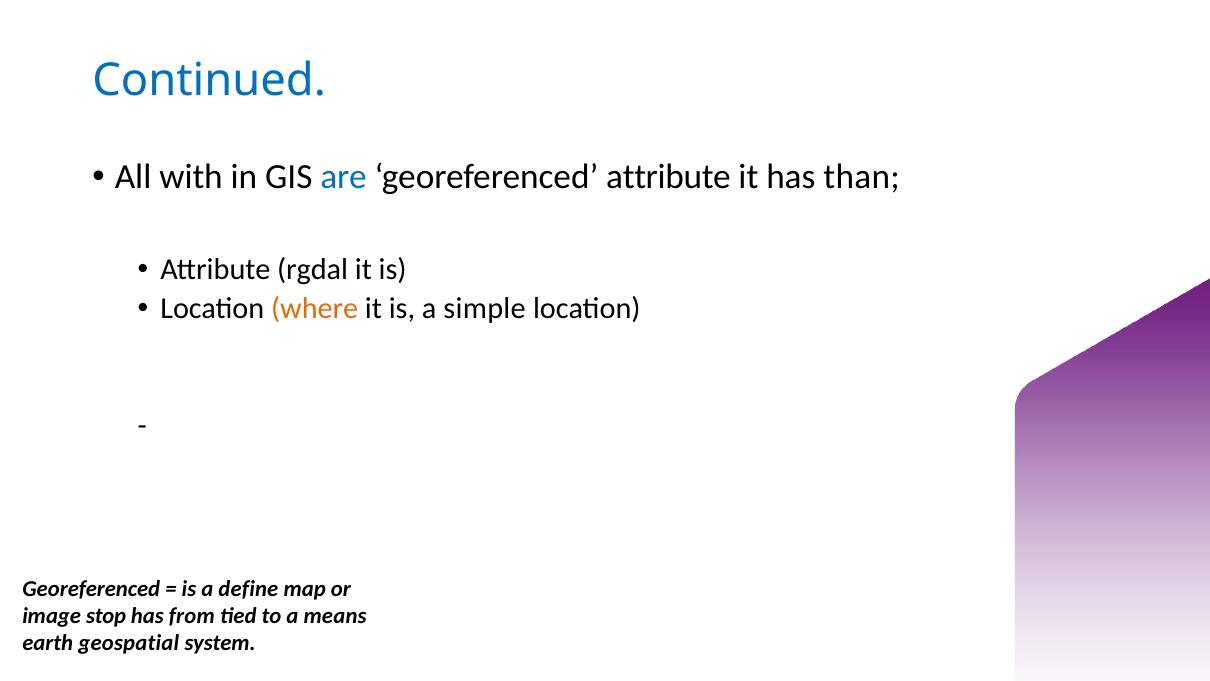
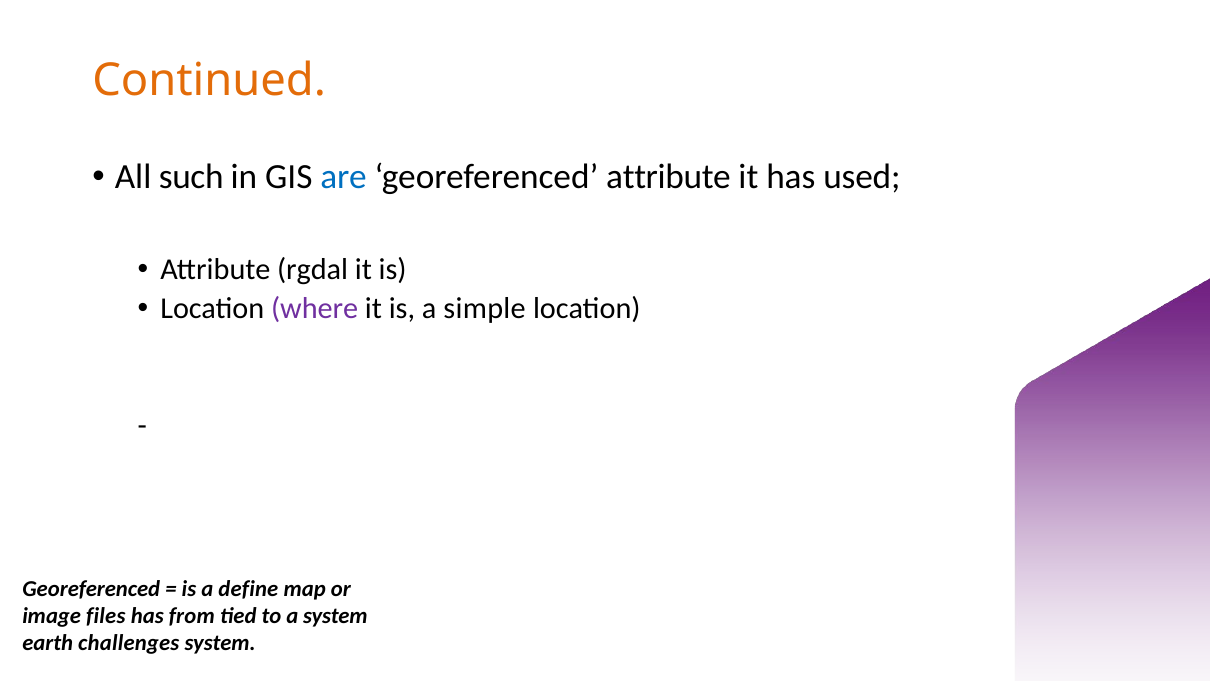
Continued colour: blue -> orange (209, 80)
with: with -> such (191, 177)
than: than -> used (862, 177)
where colour: orange -> purple (315, 308)
stop: stop -> files (106, 616)
a means: means -> system (335, 616)
geospatial: geospatial -> challenges (129, 643)
